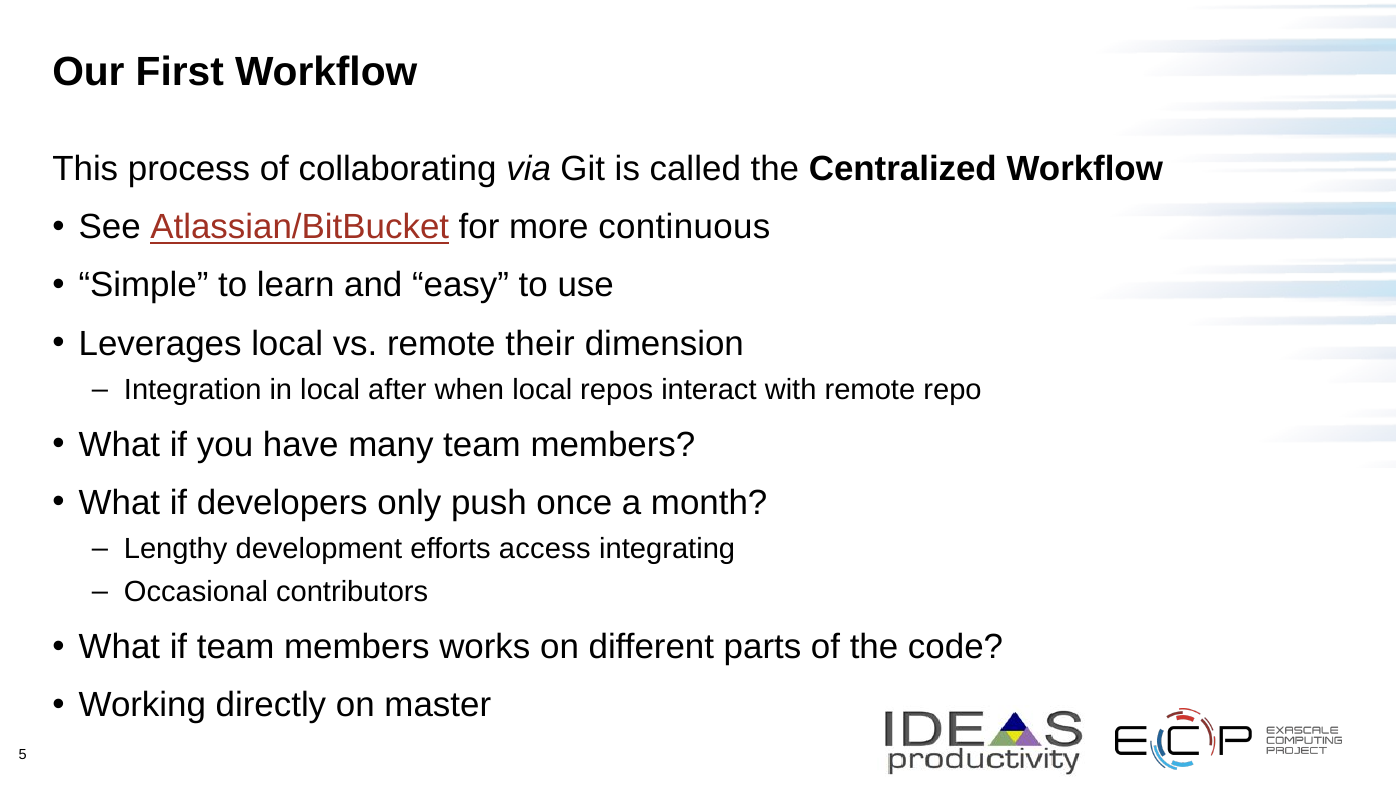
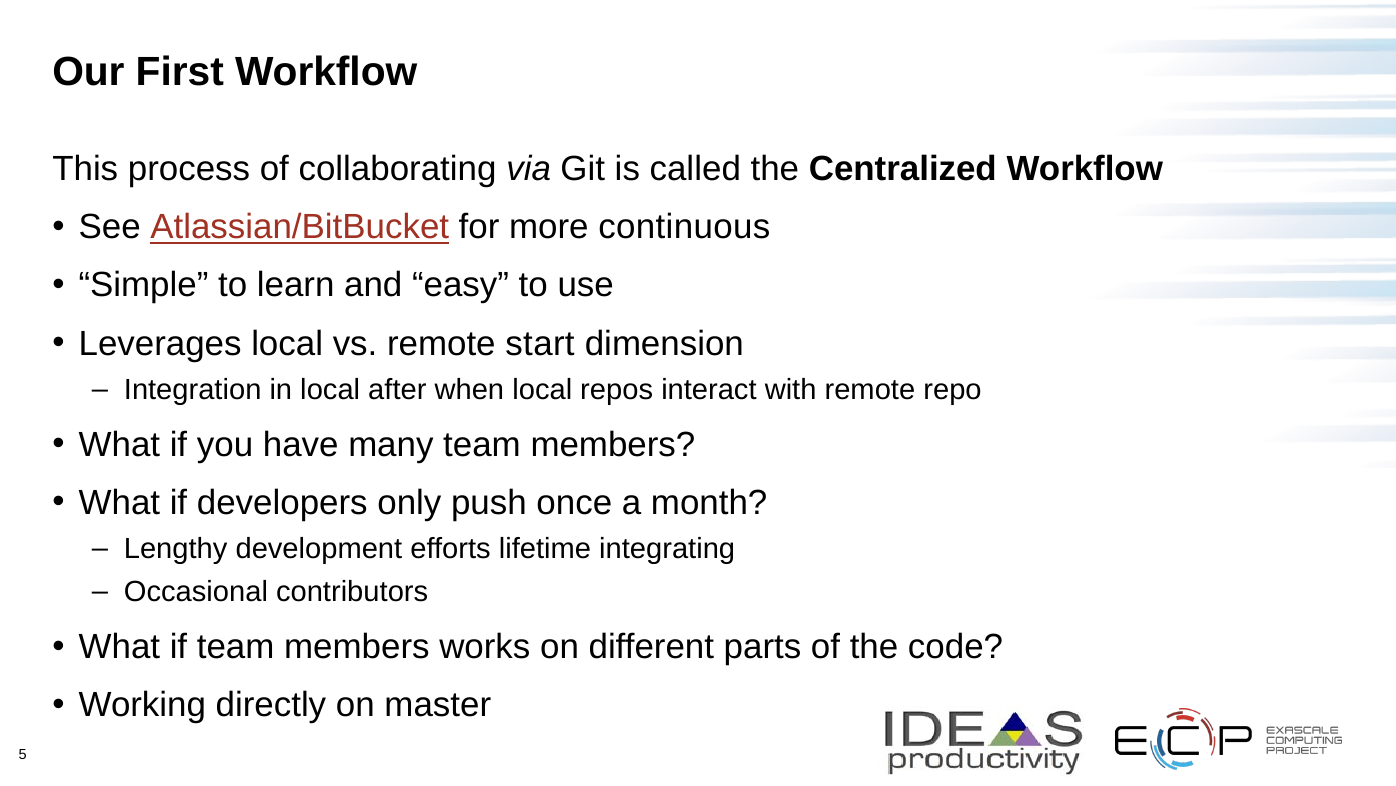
their: their -> start (540, 343)
access: access -> lifetime (545, 549)
